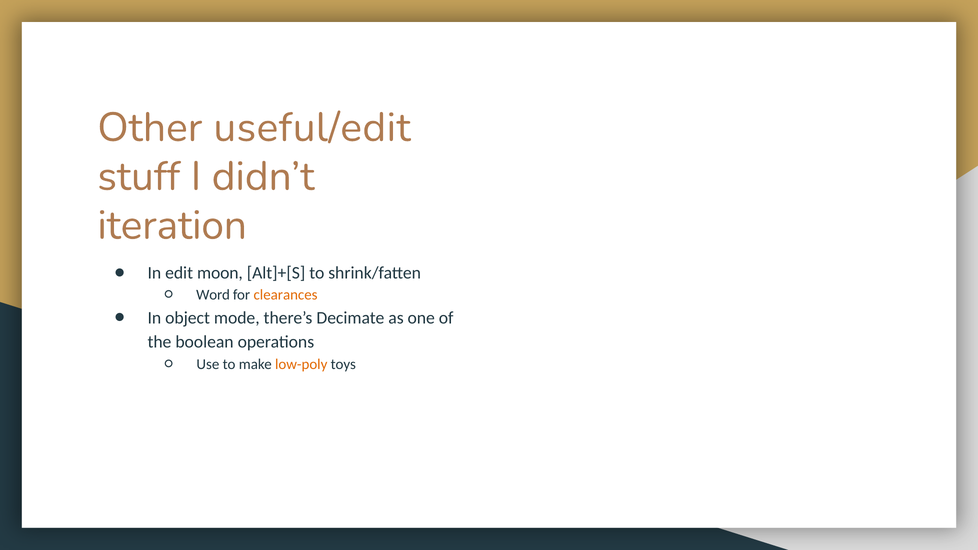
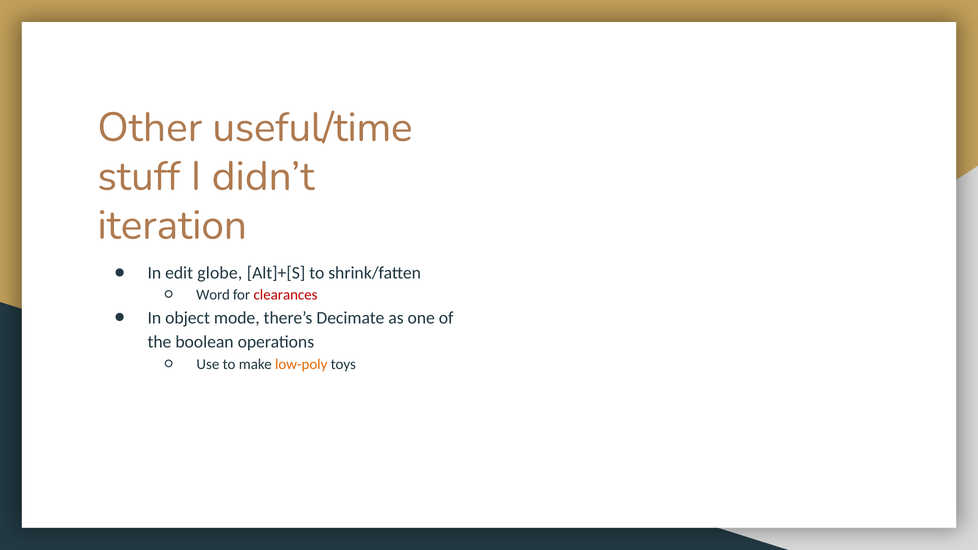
useful/edit: useful/edit -> useful/time (312, 128)
moon: moon -> globe (220, 273)
clearances colour: orange -> red (286, 295)
